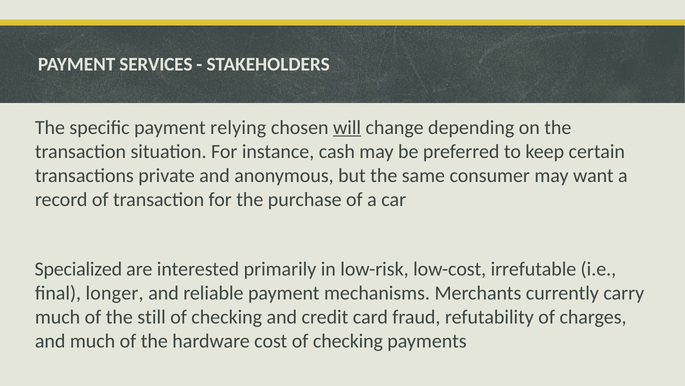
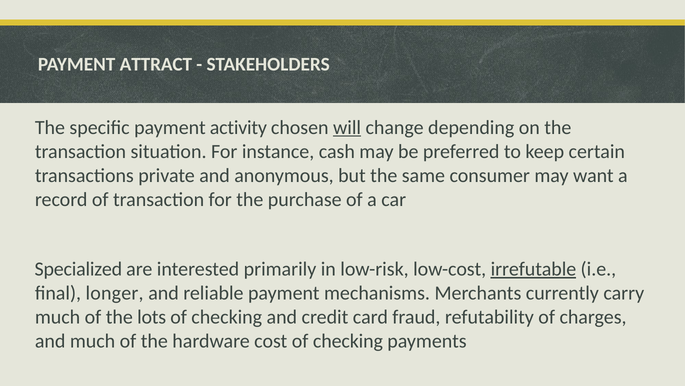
SERVICES: SERVICES -> ATTRACT (156, 64)
relying: relying -> activity (238, 127)
irrefutable underline: none -> present (533, 269)
still: still -> lots (152, 317)
